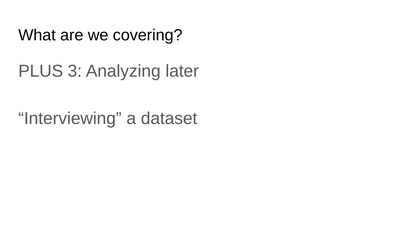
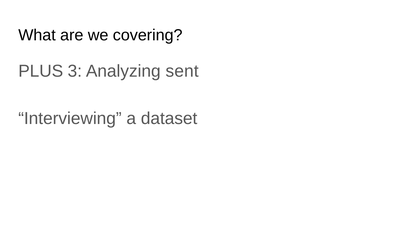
later: later -> sent (182, 71)
